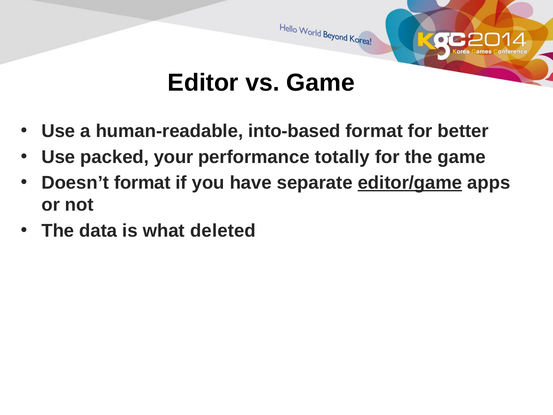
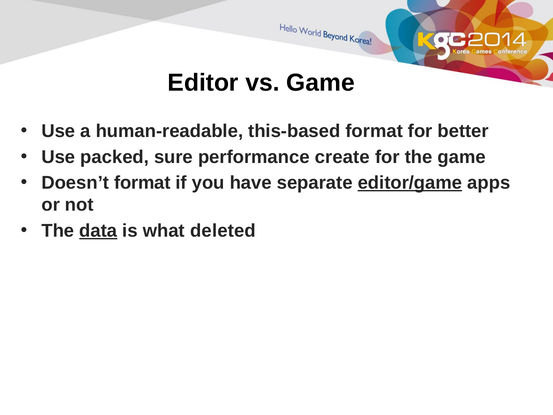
into-based: into-based -> this-based (294, 131)
your: your -> sure (173, 157)
totally: totally -> create (342, 157)
data underline: none -> present (98, 231)
